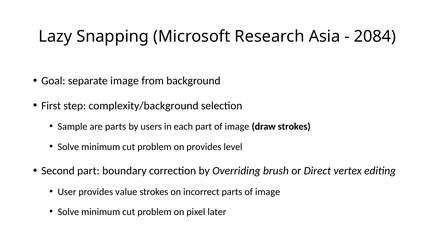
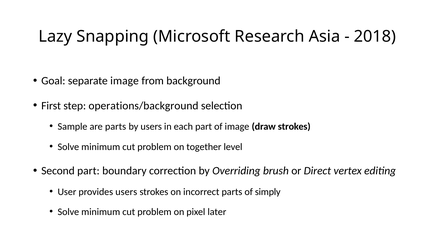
2084: 2084 -> 2018 (375, 37)
complexity/background: complexity/background -> operations/background (143, 106)
on provides: provides -> together (204, 147)
provides value: value -> users (126, 192)
parts of image: image -> simply (268, 192)
